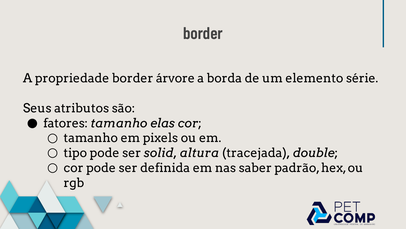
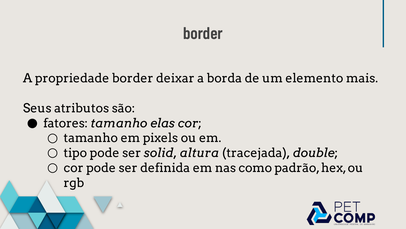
árvore: árvore -> deixar (175, 78)
série: série -> mais (362, 78)
saber: saber -> como (255, 168)
